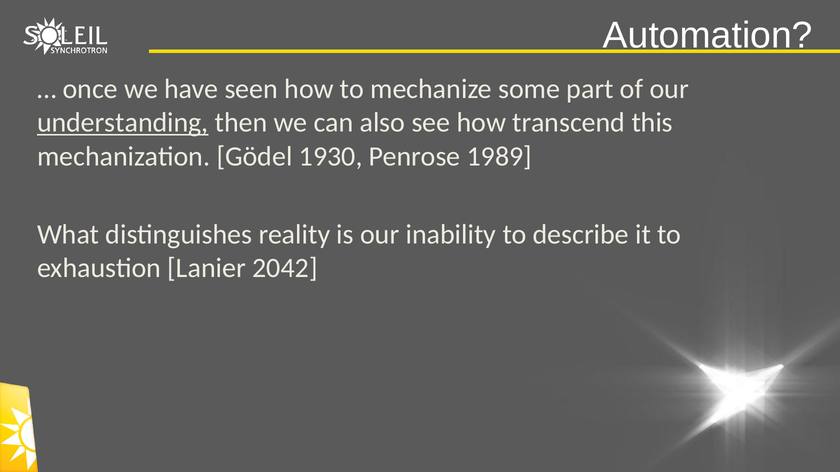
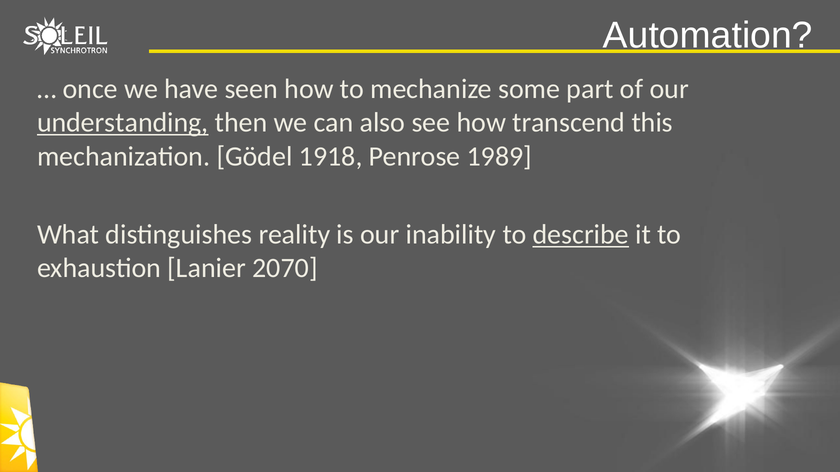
1930: 1930 -> 1918 (331, 156)
describe underline: none -> present (581, 235)
2042: 2042 -> 2070 (285, 268)
